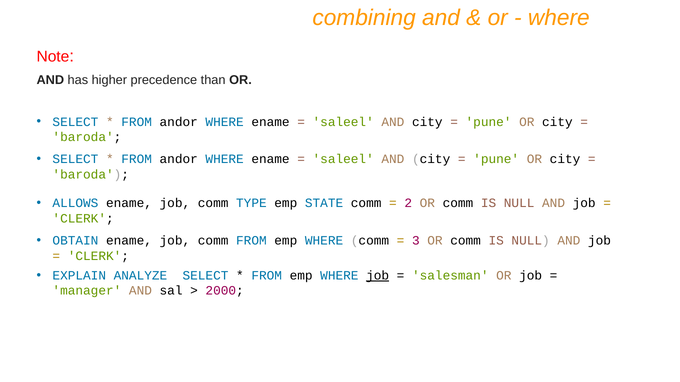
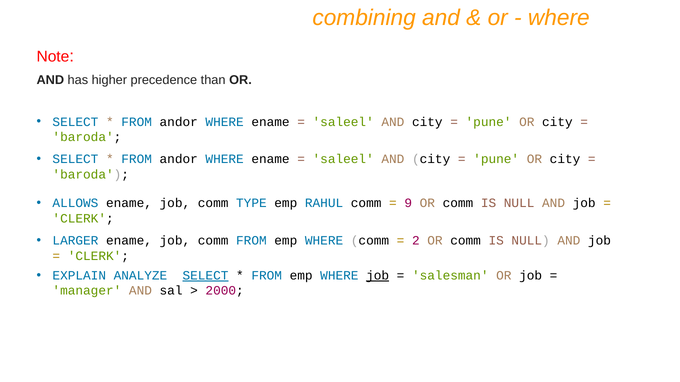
STATE: STATE -> RAHUL (324, 204)
2: 2 -> 9 (408, 204)
OBTAIN: OBTAIN -> LARGER (75, 241)
3: 3 -> 2 (416, 241)
SELECT underline: none -> present (205, 276)
